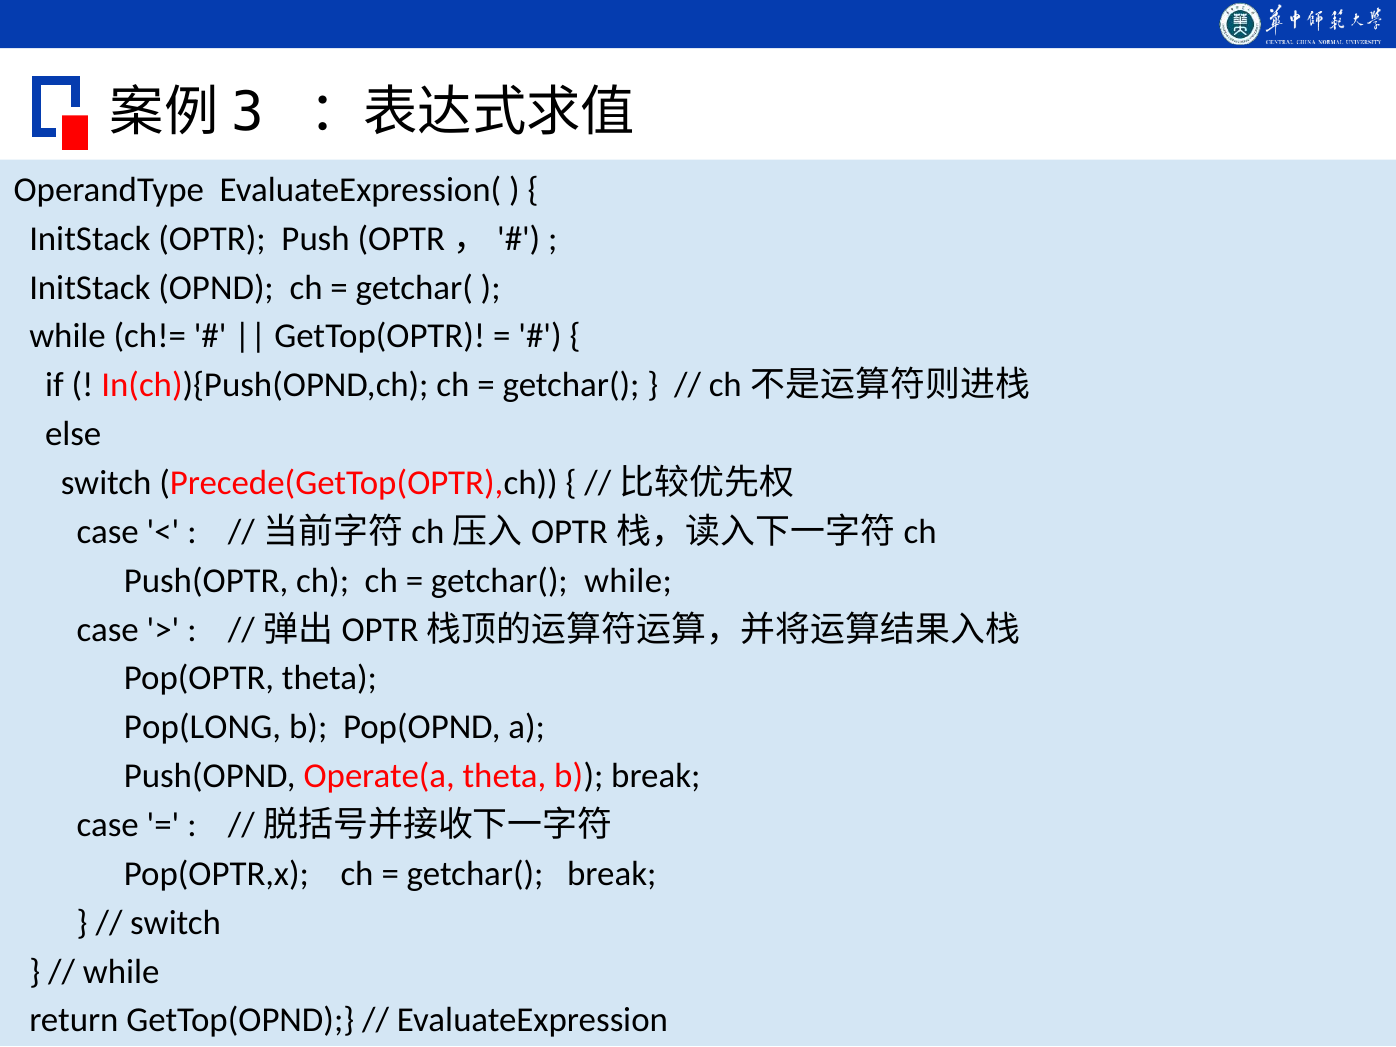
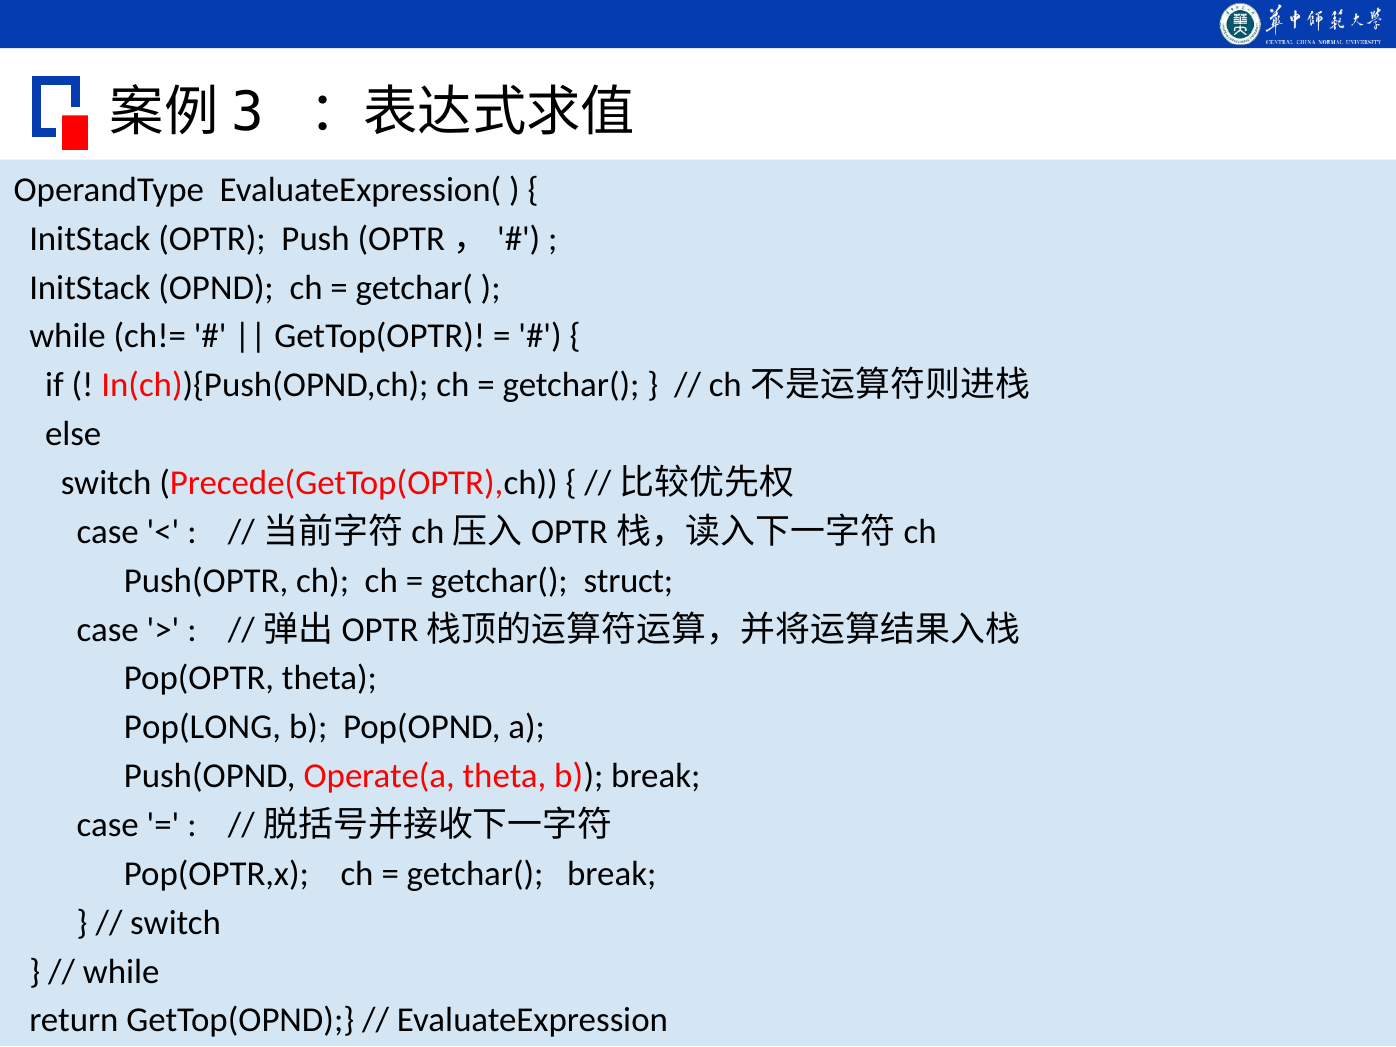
getchar( while: while -> struct (628, 581)
